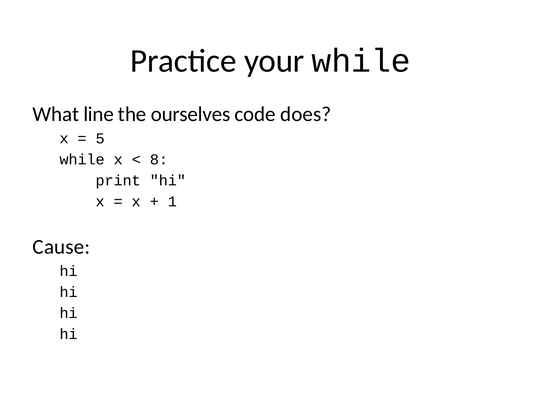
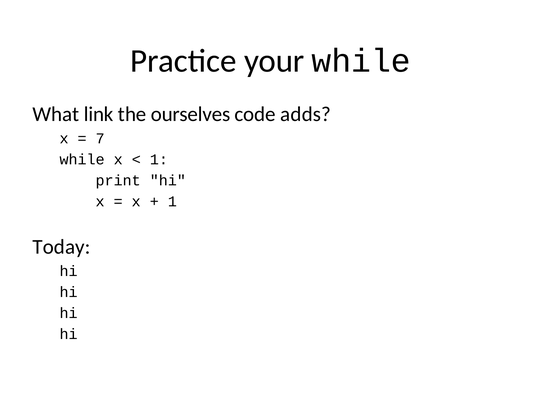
line: line -> link (99, 114)
does: does -> adds (306, 114)
5: 5 -> 7 (100, 138)
8: 8 -> 1 (159, 159)
Cause: Cause -> Today (61, 247)
